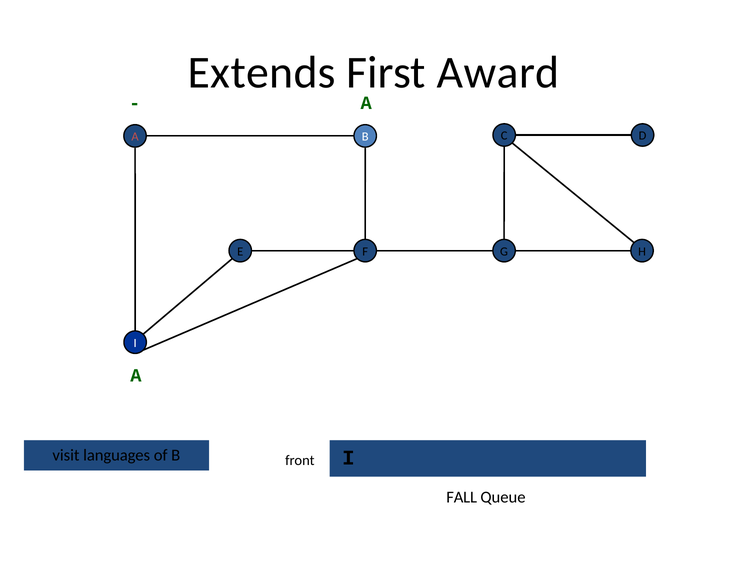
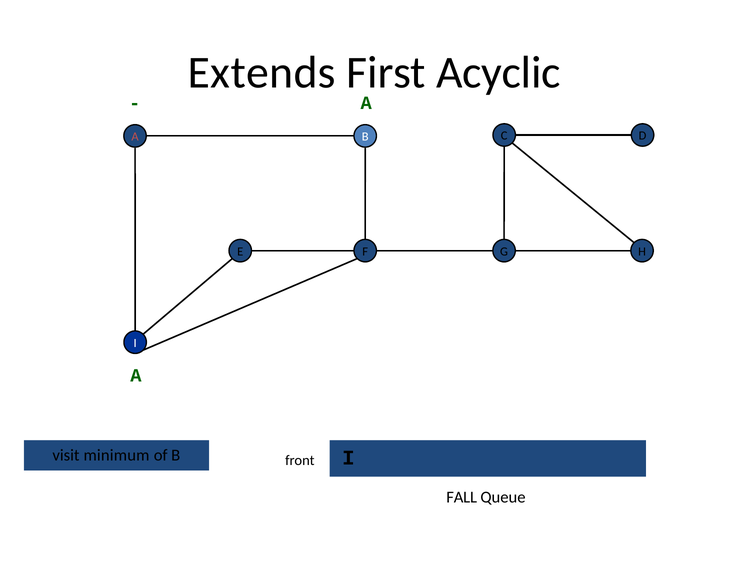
Award: Award -> Acyclic (498, 73)
languages: languages -> minimum (116, 455)
